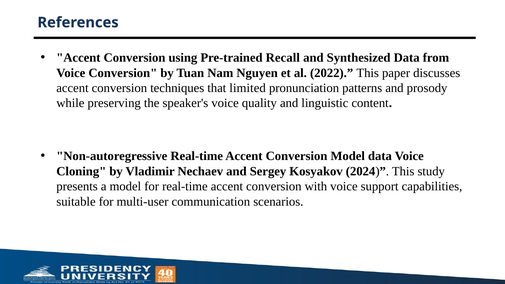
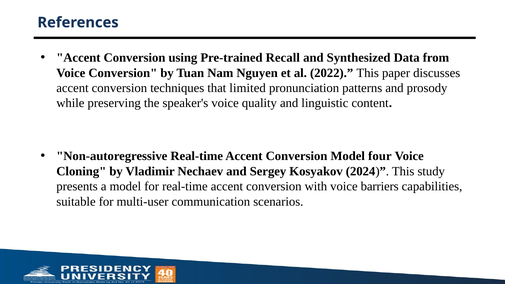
Model data: data -> four (380, 156)
support: support -> barriers (380, 186)
